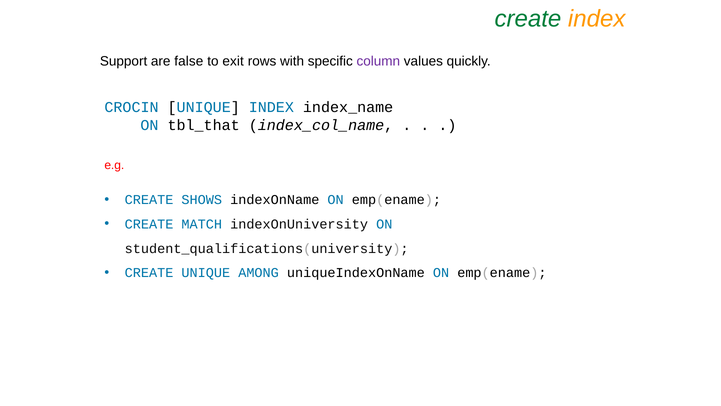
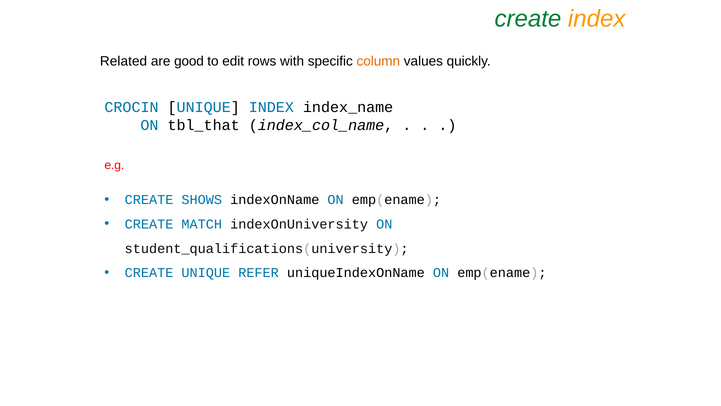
Support: Support -> Related (124, 61)
false: false -> good (189, 61)
exit: exit -> edit (233, 61)
column colour: purple -> orange (378, 61)
AMONG: AMONG -> REFER (259, 273)
